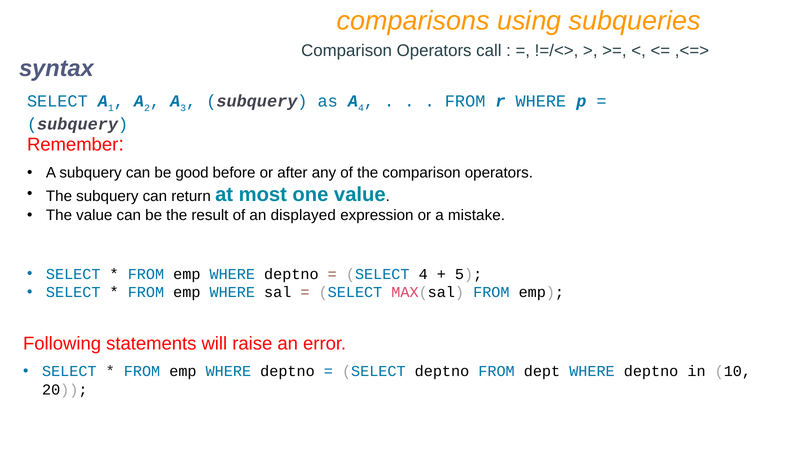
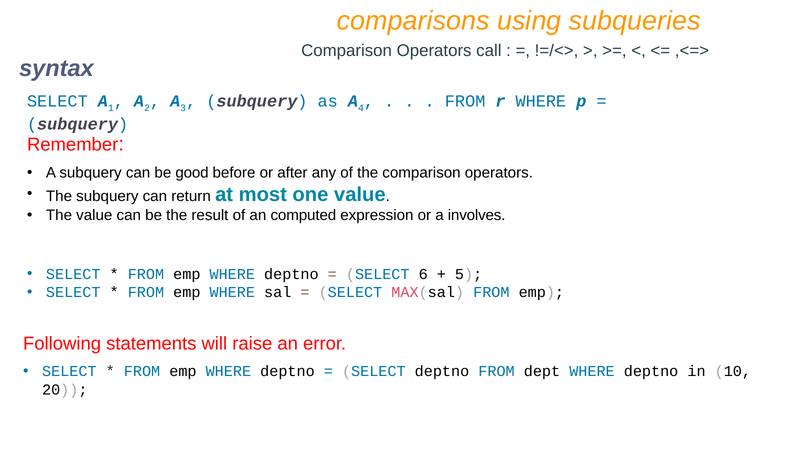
displayed: displayed -> computed (303, 215)
mistake: mistake -> involves (477, 215)
SELECT 4: 4 -> 6 (423, 274)
